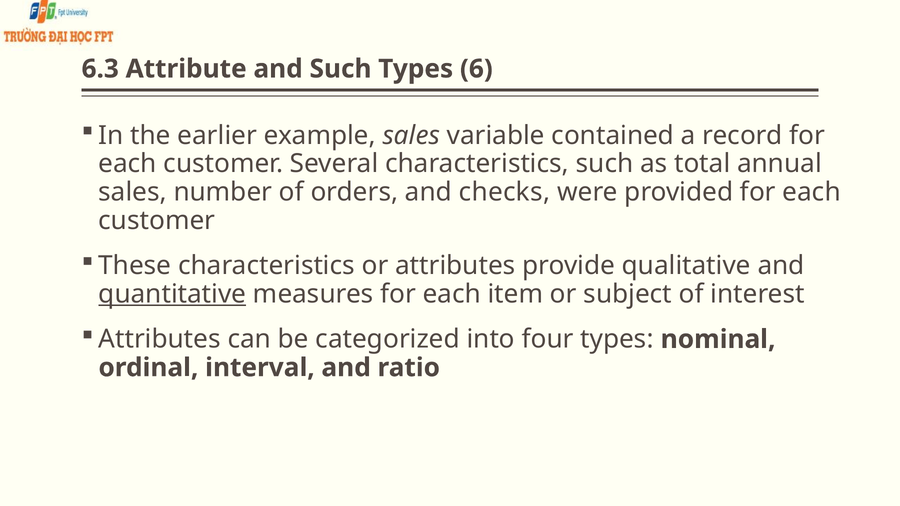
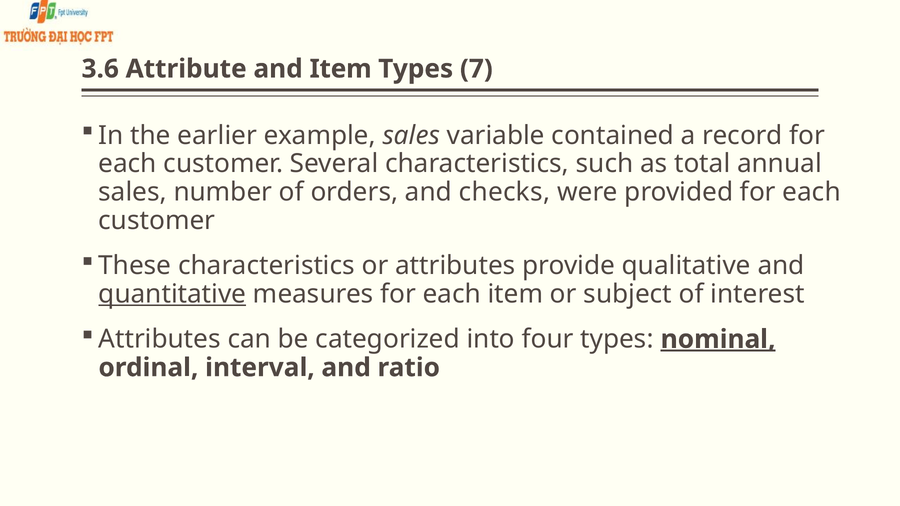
6.3: 6.3 -> 3.6 (100, 69)
and Such: Such -> Item (341, 69)
6: 6 -> 7 (476, 69)
nominal underline: none -> present (718, 339)
